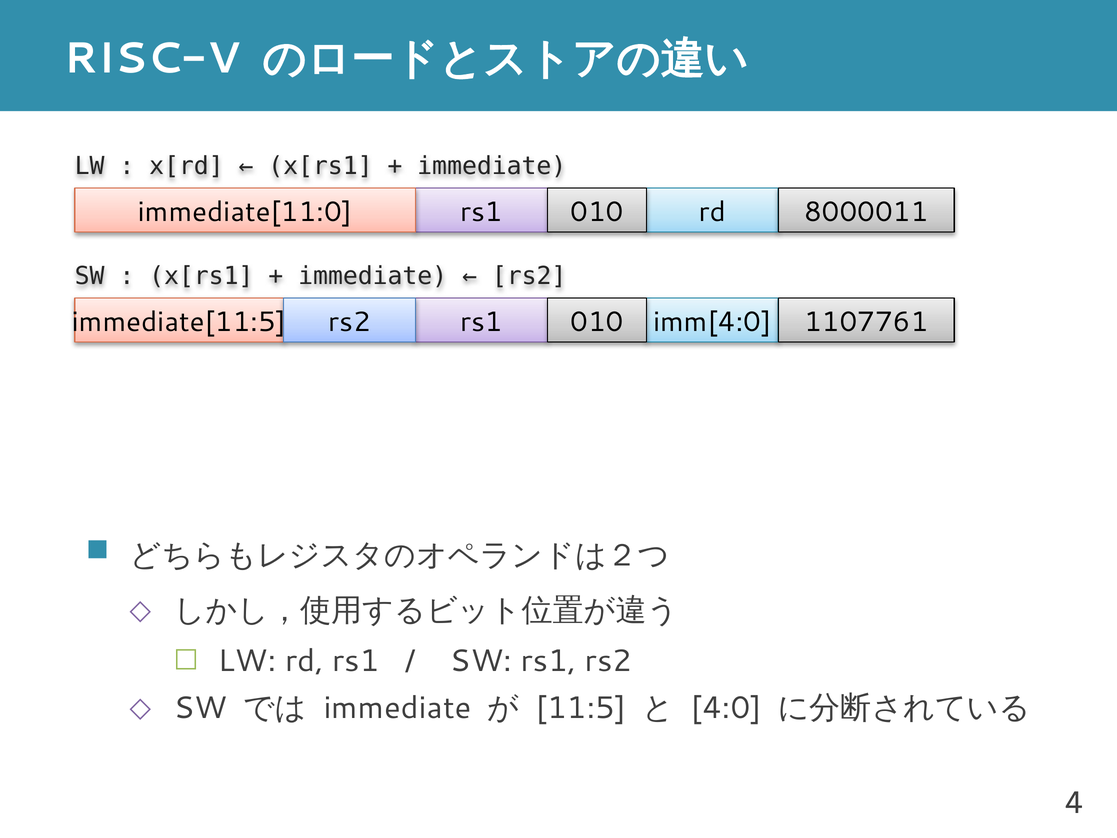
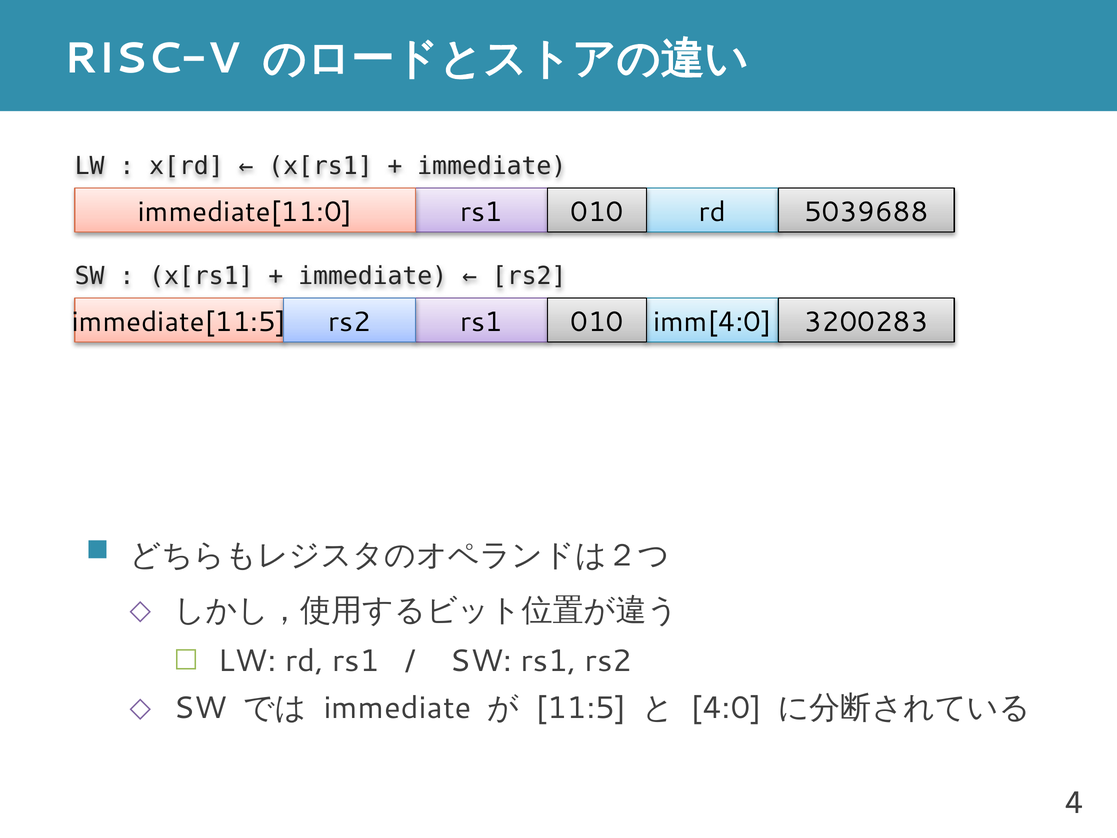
8000011: 8000011 -> 5039688 (866, 212)
1107761: 1107761 -> 3200283 (866, 322)
